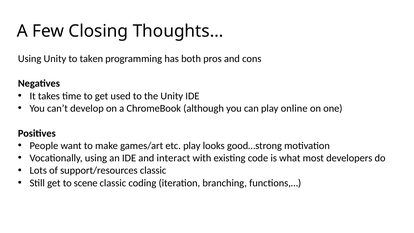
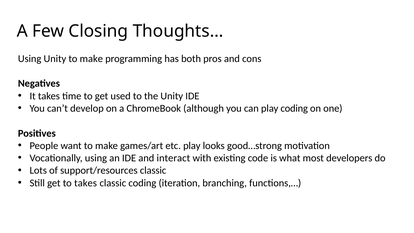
Unity to taken: taken -> make (91, 59)
play online: online -> coding (294, 108)
to scene: scene -> takes (86, 183)
